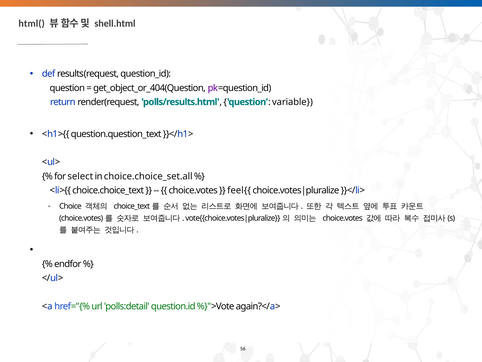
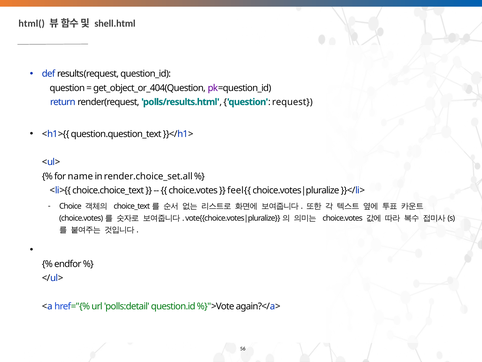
variable: variable -> request (292, 102)
select: select -> name (80, 176)
choice.choice_set.all: choice.choice_set.all -> render.choice_set.all (148, 176)
